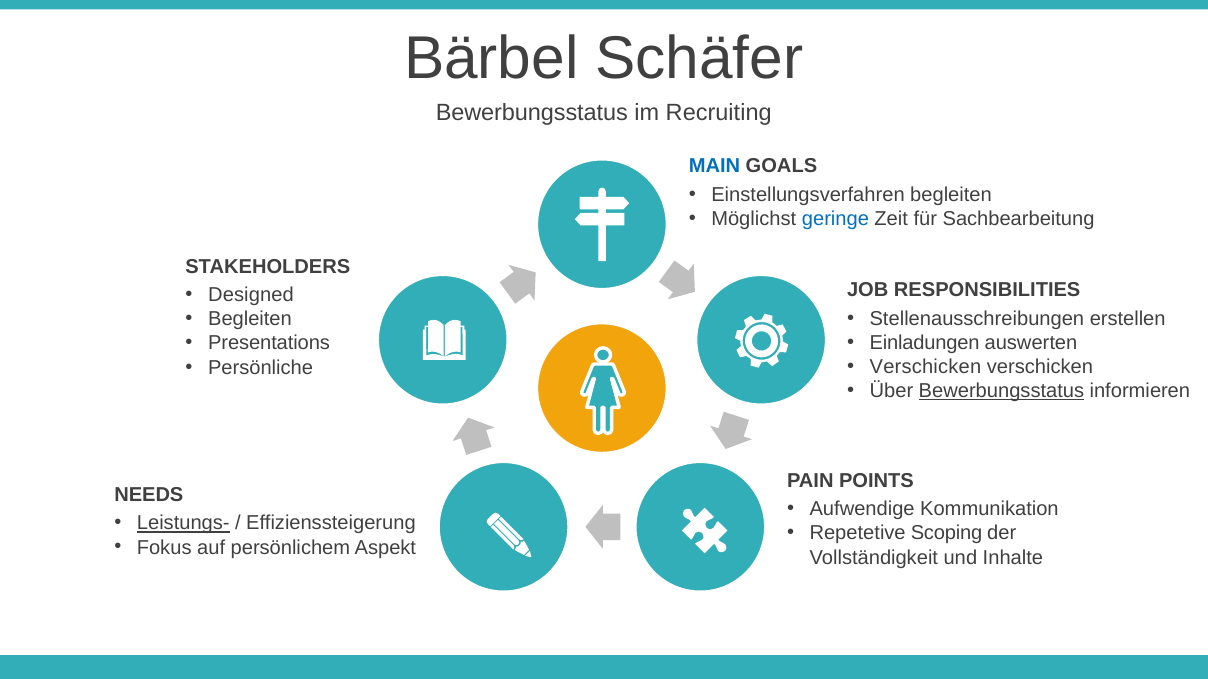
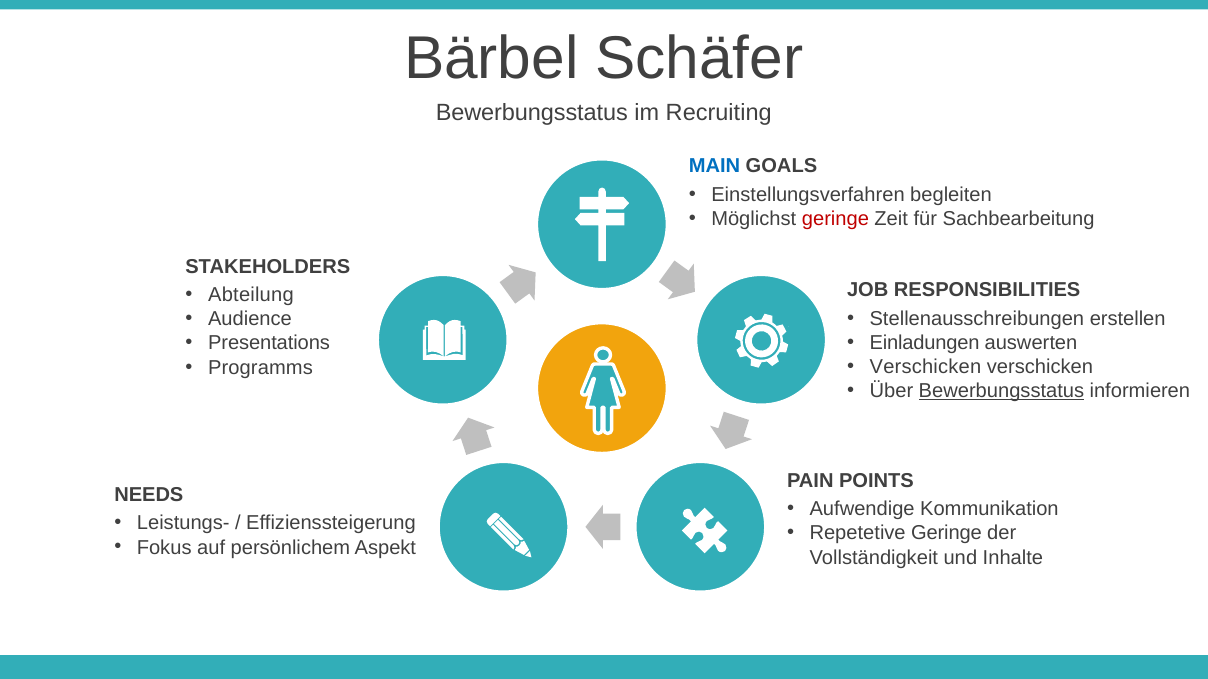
geringe colour: blue -> red (835, 219)
Designed: Designed -> Abteilung (251, 295)
Begleiten: Begleiten -> Audience (250, 319)
Persönliche: Persönliche -> Programms (260, 368)
Leistungs- underline: present -> none (183, 524)
Repetetive Scoping: Scoping -> Geringe (946, 534)
